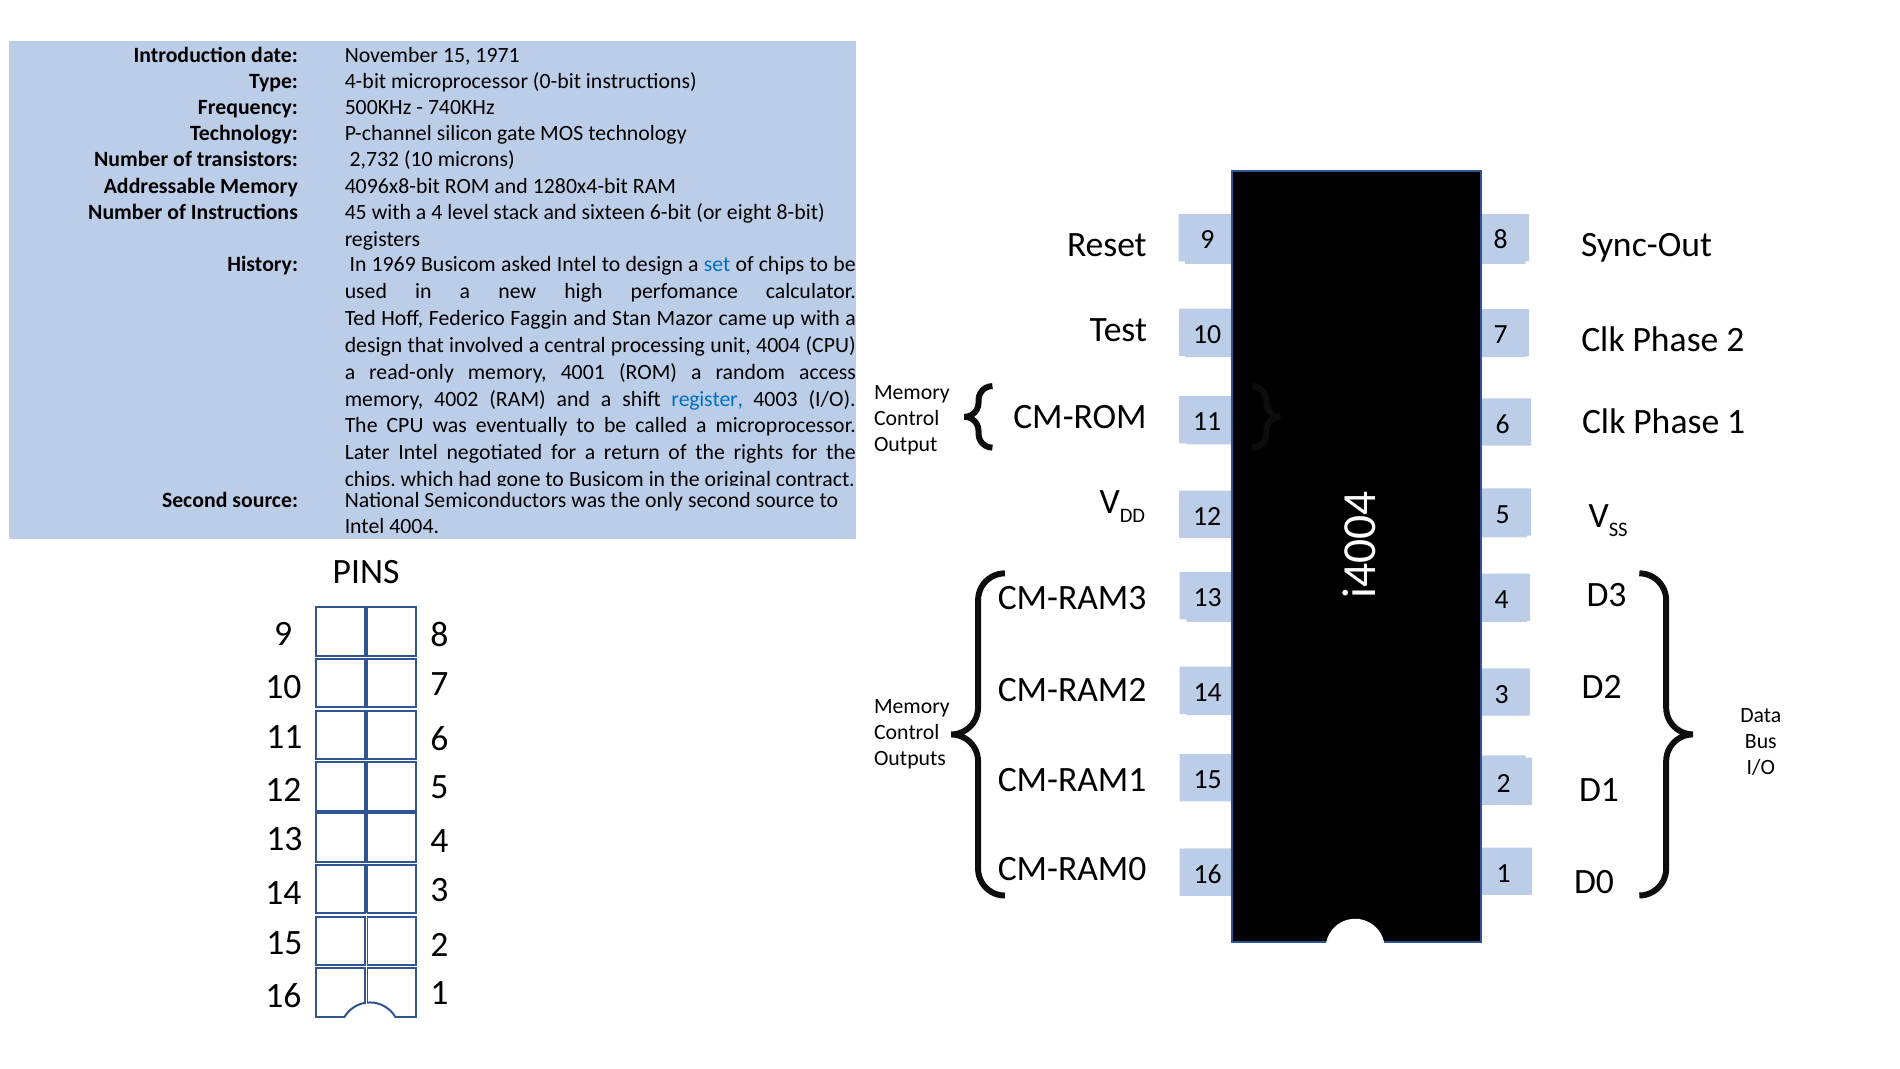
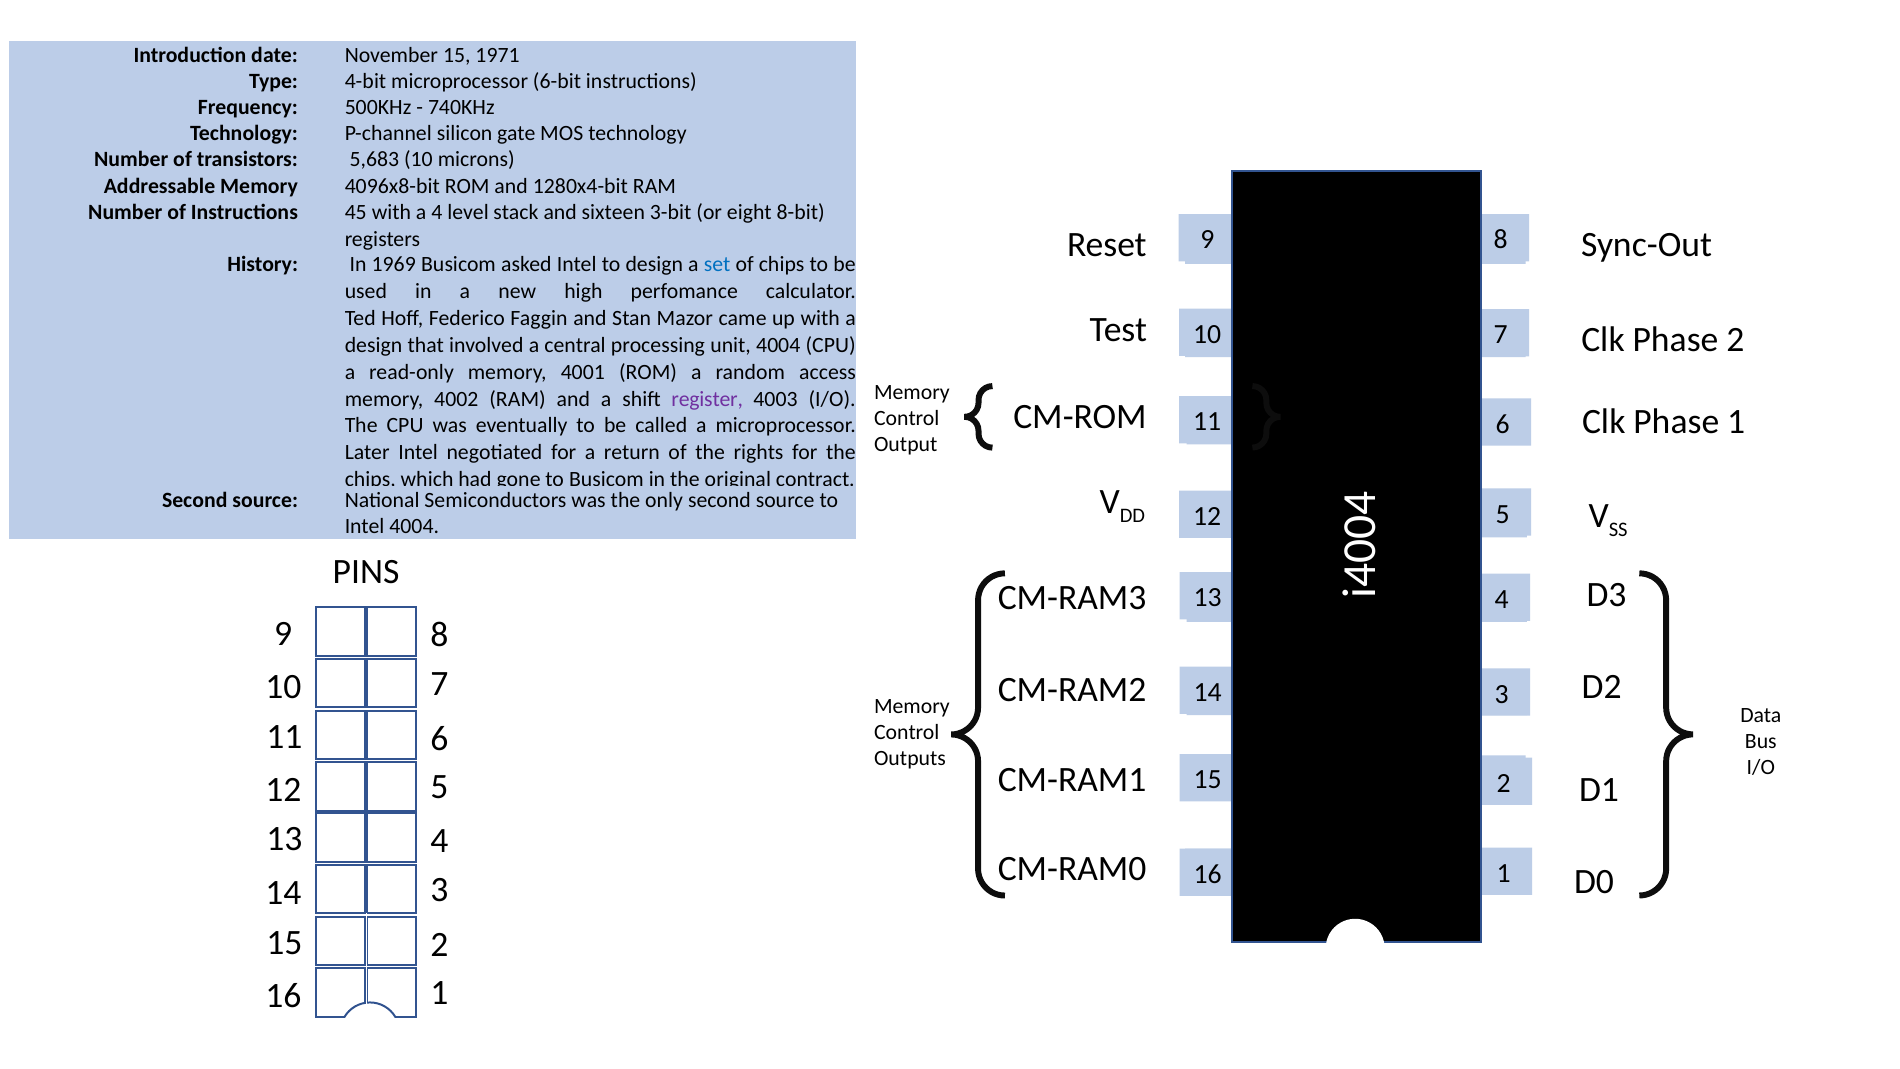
0-bit: 0-bit -> 6-bit (557, 81)
2,732: 2,732 -> 5,683 (374, 160)
6-bit: 6-bit -> 3-bit (671, 212)
register colour: blue -> purple (707, 399)
